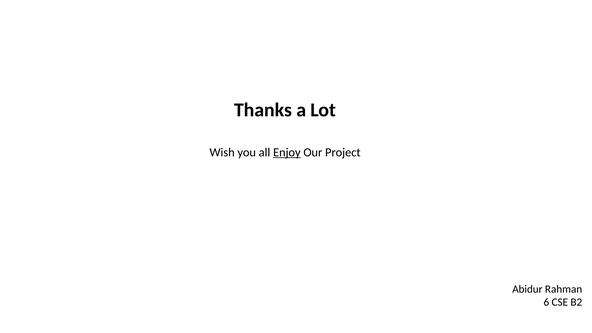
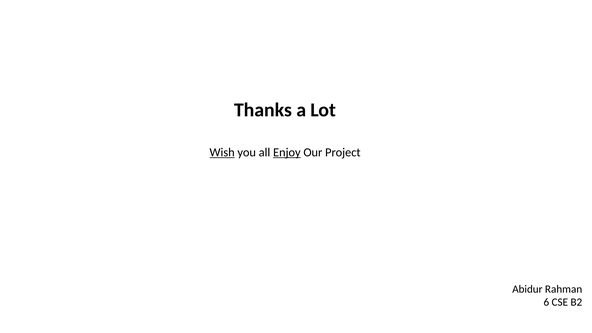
Wish underline: none -> present (222, 152)
